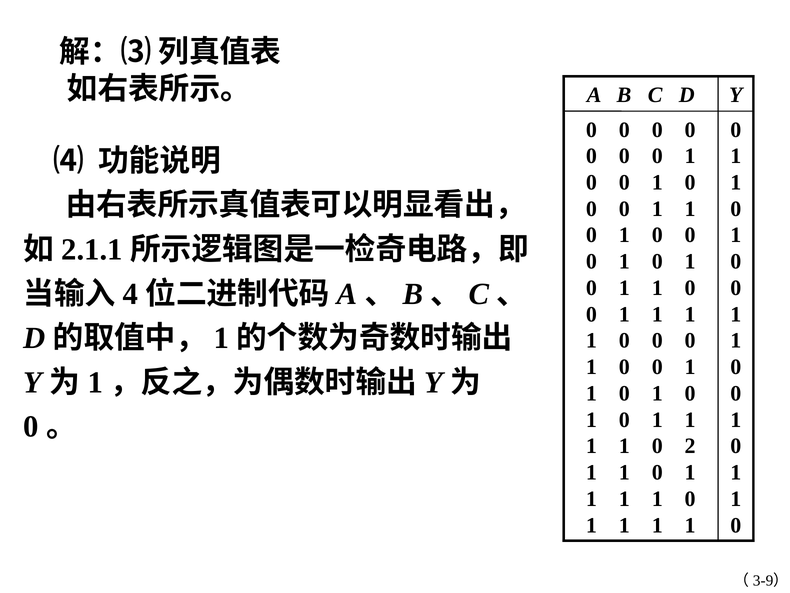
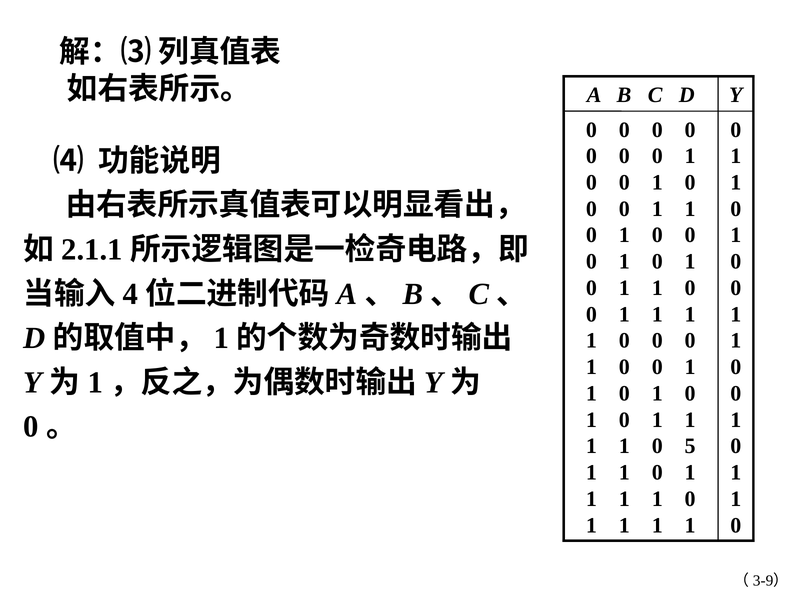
2: 2 -> 5 (690, 446)
